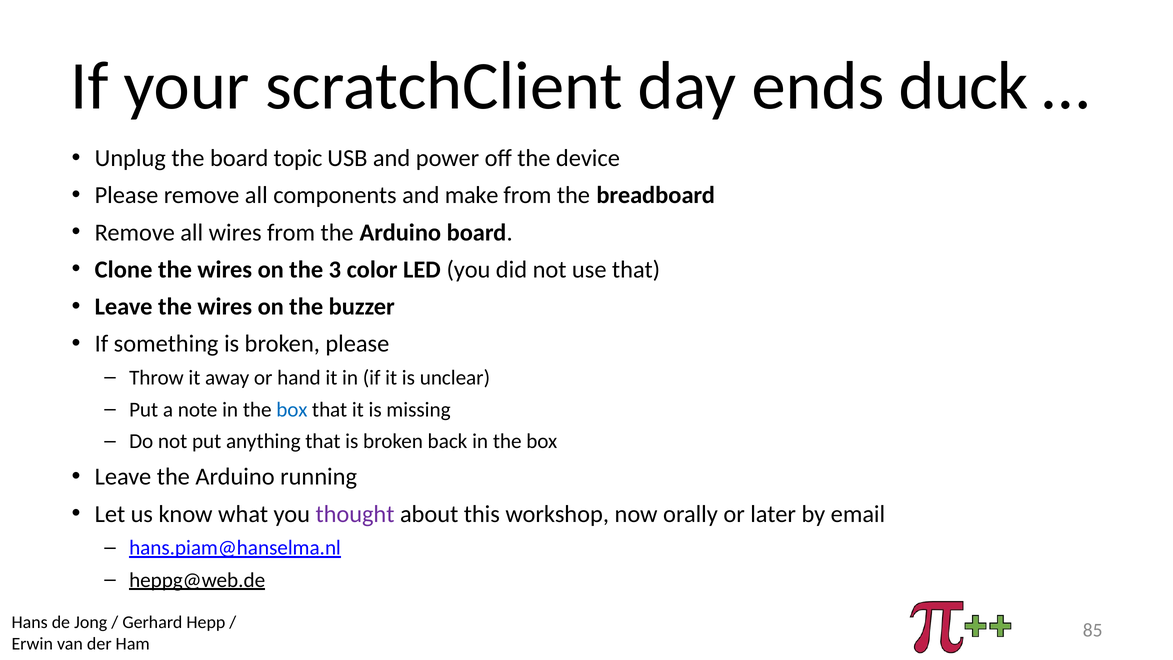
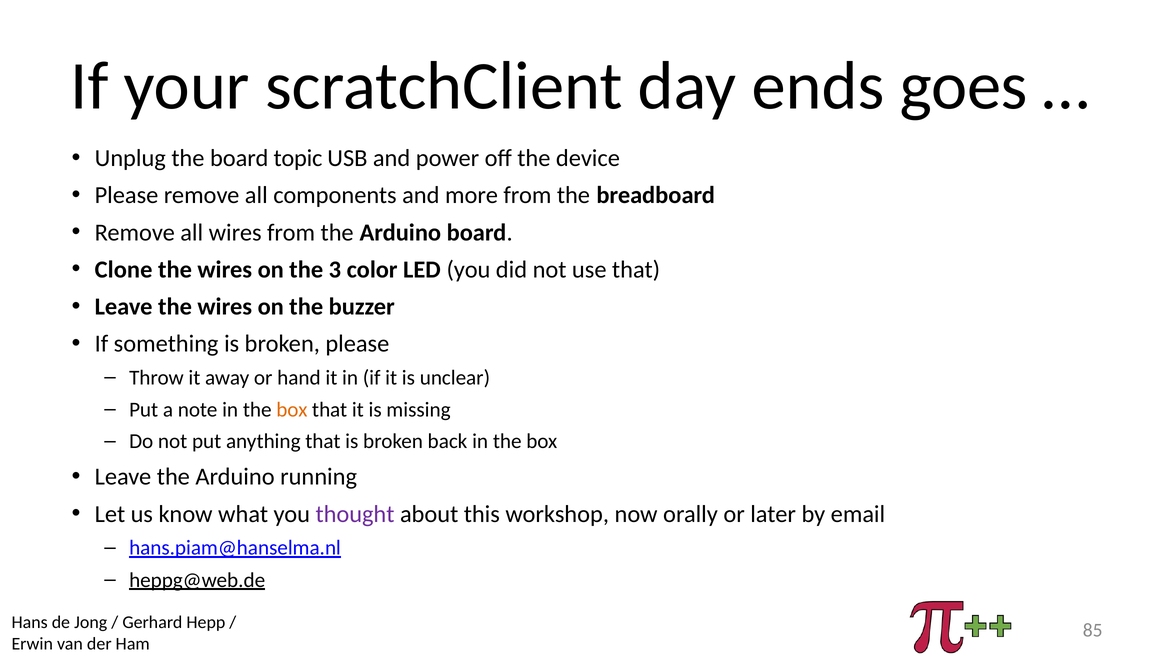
duck: duck -> goes (964, 86)
make: make -> more (472, 195)
box colour: blue -> orange (292, 409)
